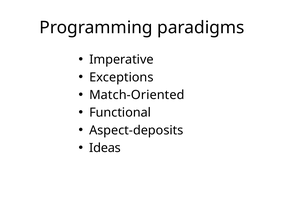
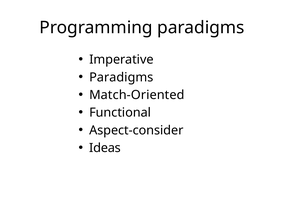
Exceptions: Exceptions -> Paradigms (121, 77)
Aspect-deposits: Aspect-deposits -> Aspect-consider (136, 130)
